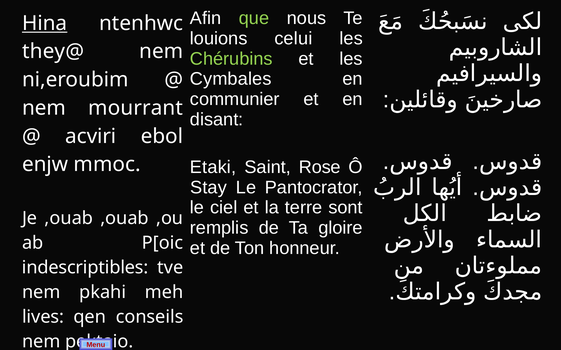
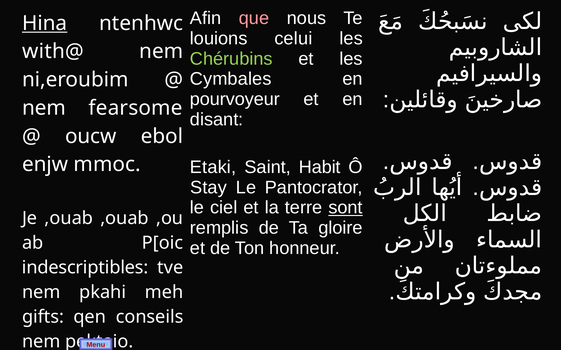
que colour: light green -> pink (254, 18)
they@: they@ -> with@ (53, 52)
communier: communier -> pourvoyeur (235, 99)
mourrant: mourrant -> fearsome (136, 108)
acviri: acviri -> oucw (91, 136)
Rose: Rose -> Habit (320, 167)
sont underline: none -> present (346, 208)
lives: lives -> gifts (43, 317)
